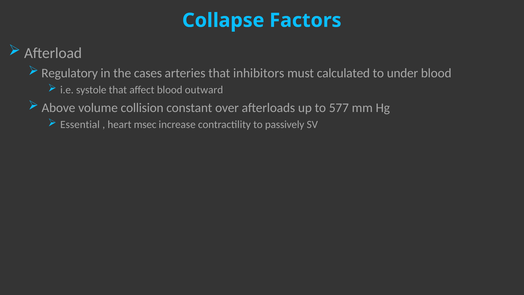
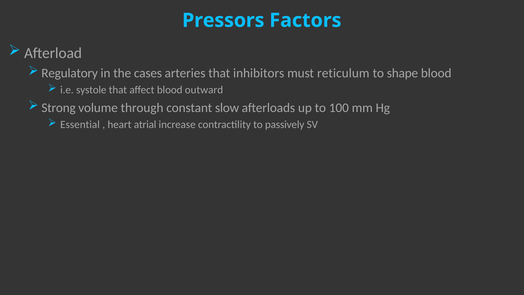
Collapse: Collapse -> Pressors (223, 20)
calculated: calculated -> reticulum (343, 73)
under: under -> shape (402, 73)
Above: Above -> Strong (59, 108)
collision: collision -> through (142, 108)
over: over -> slow (227, 108)
577: 577 -> 100 (339, 108)
msec: msec -> atrial (145, 124)
